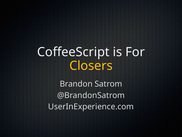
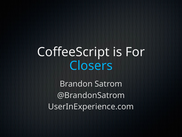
Closers colour: yellow -> light blue (91, 65)
